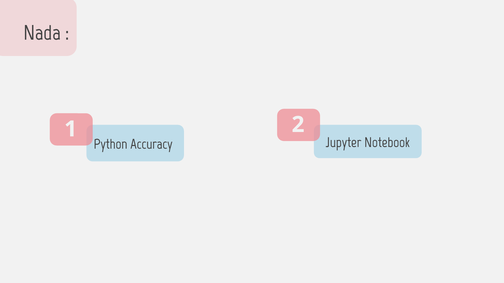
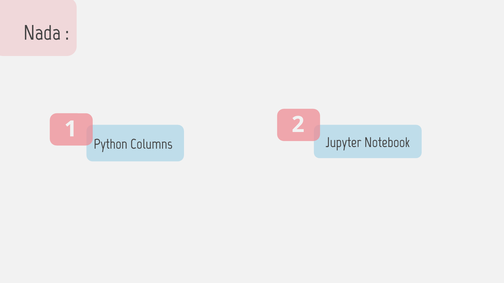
Accuracy: Accuracy -> Columns (151, 144)
